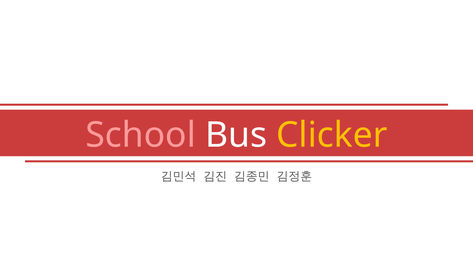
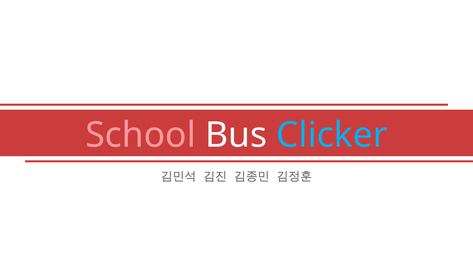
Clicker colour: yellow -> light blue (332, 135)
